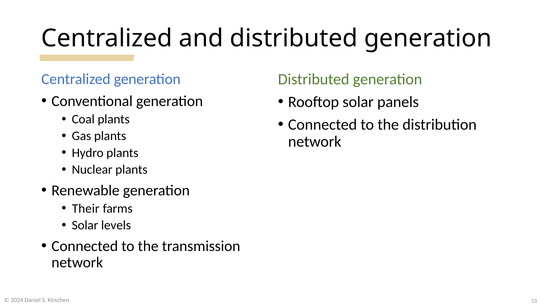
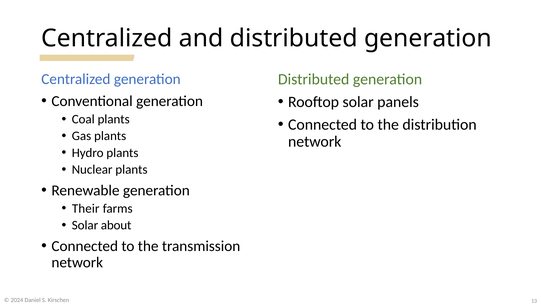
levels: levels -> about (116, 225)
